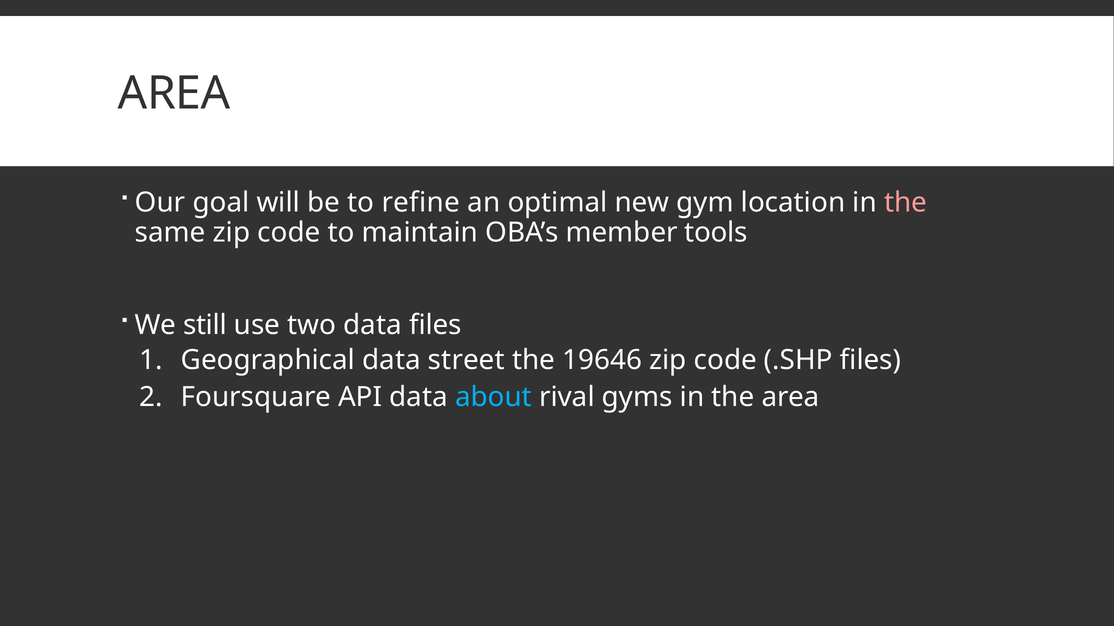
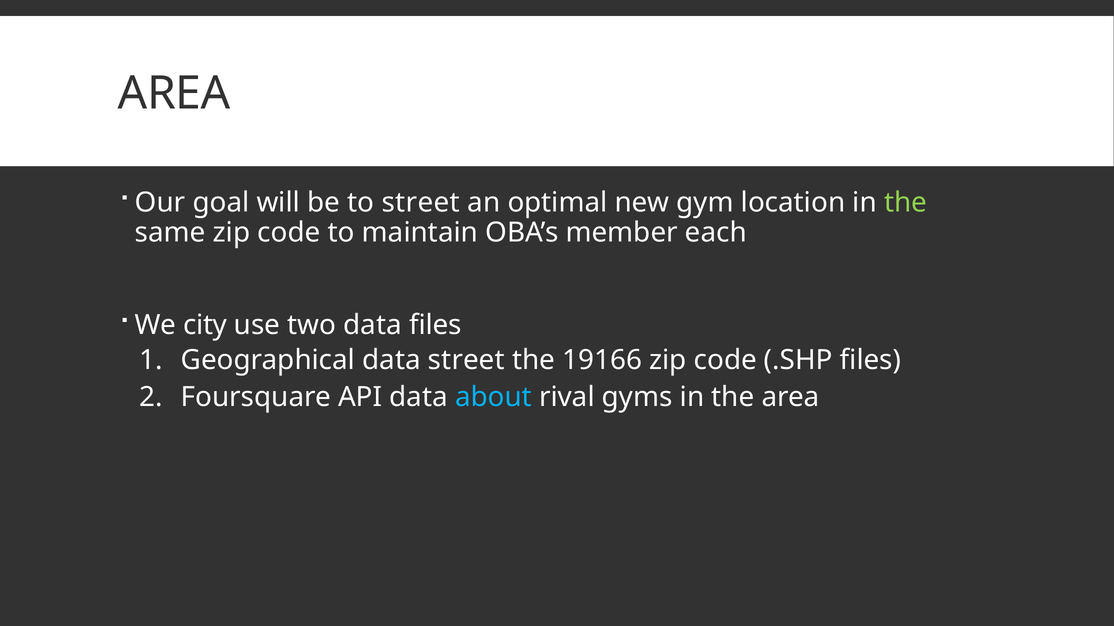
to refine: refine -> street (421, 203)
the colour: pink -> light green (906, 203)
tools: tools -> each (716, 233)
still: still -> city (205, 326)
19646: 19646 -> 19166 (602, 360)
